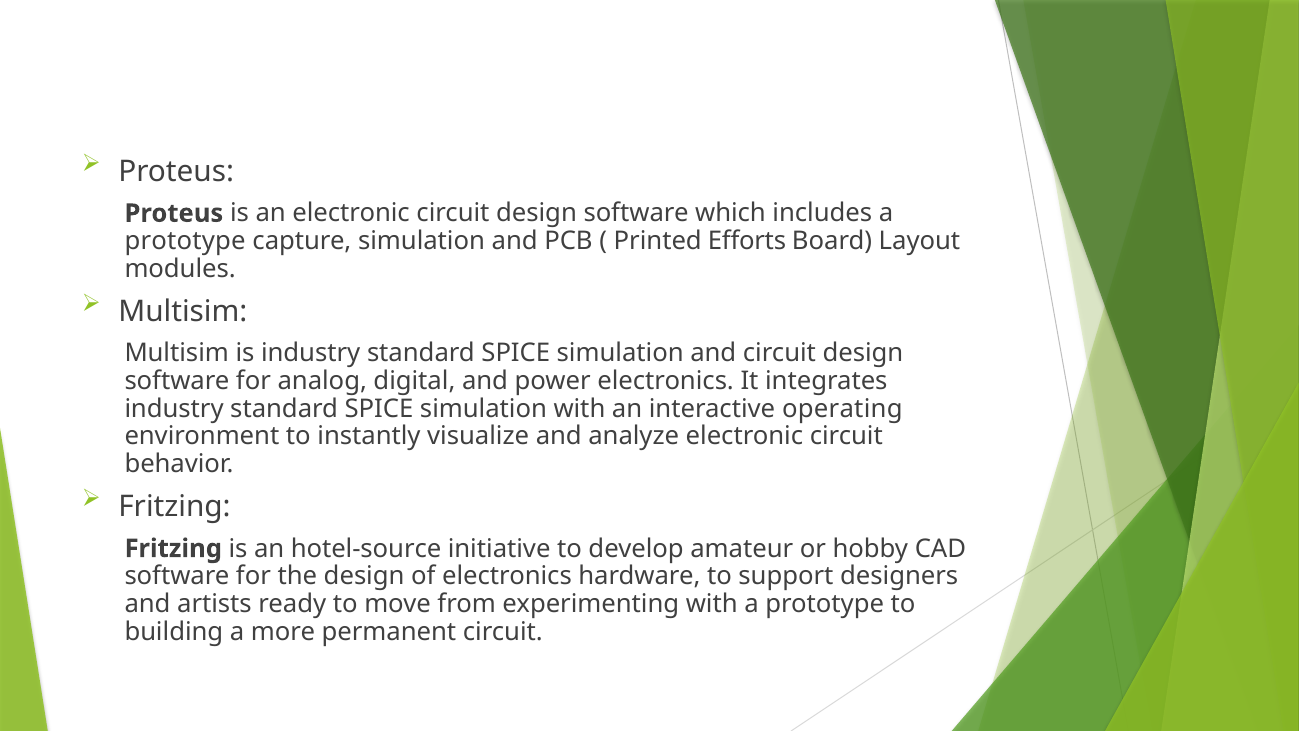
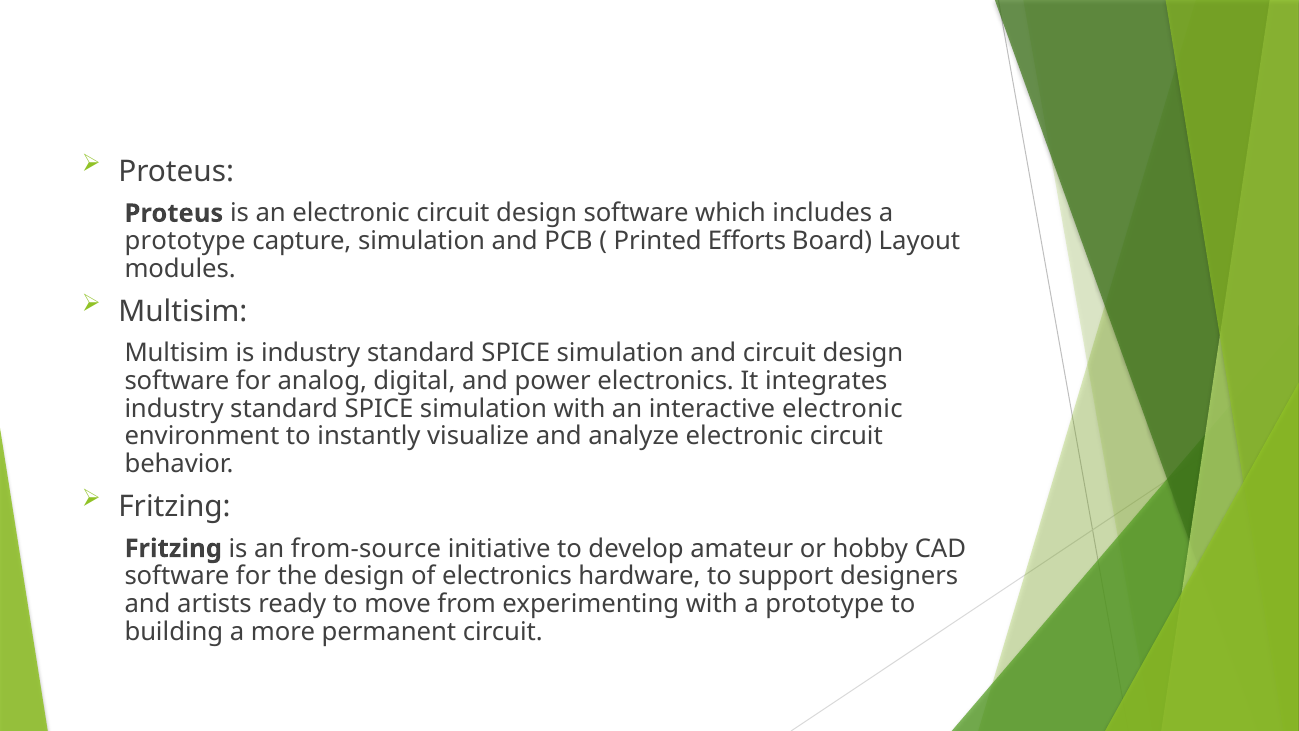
interactive operating: operating -> electronic (842, 409)
hotel-source: hotel-source -> from-source (366, 548)
